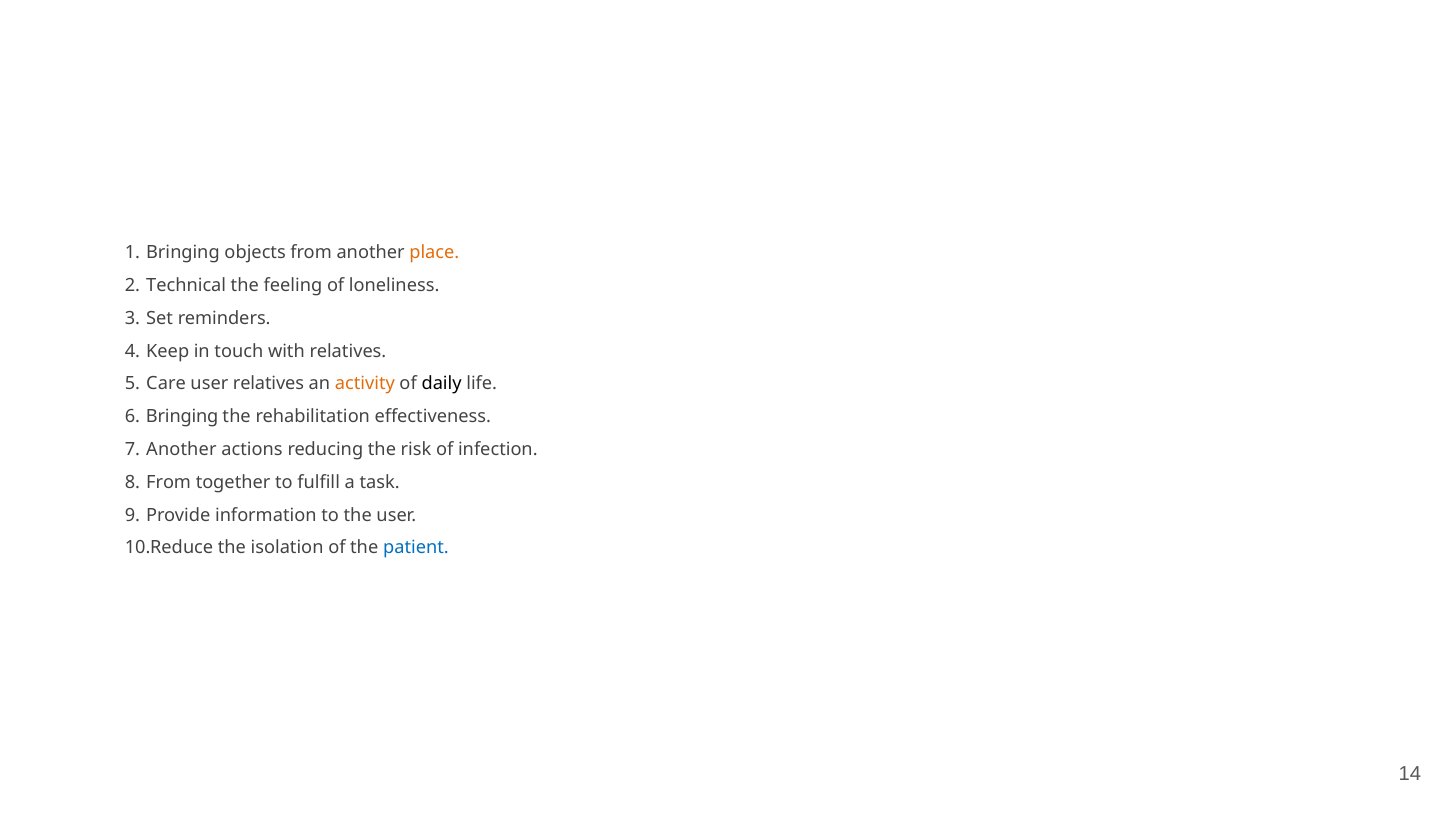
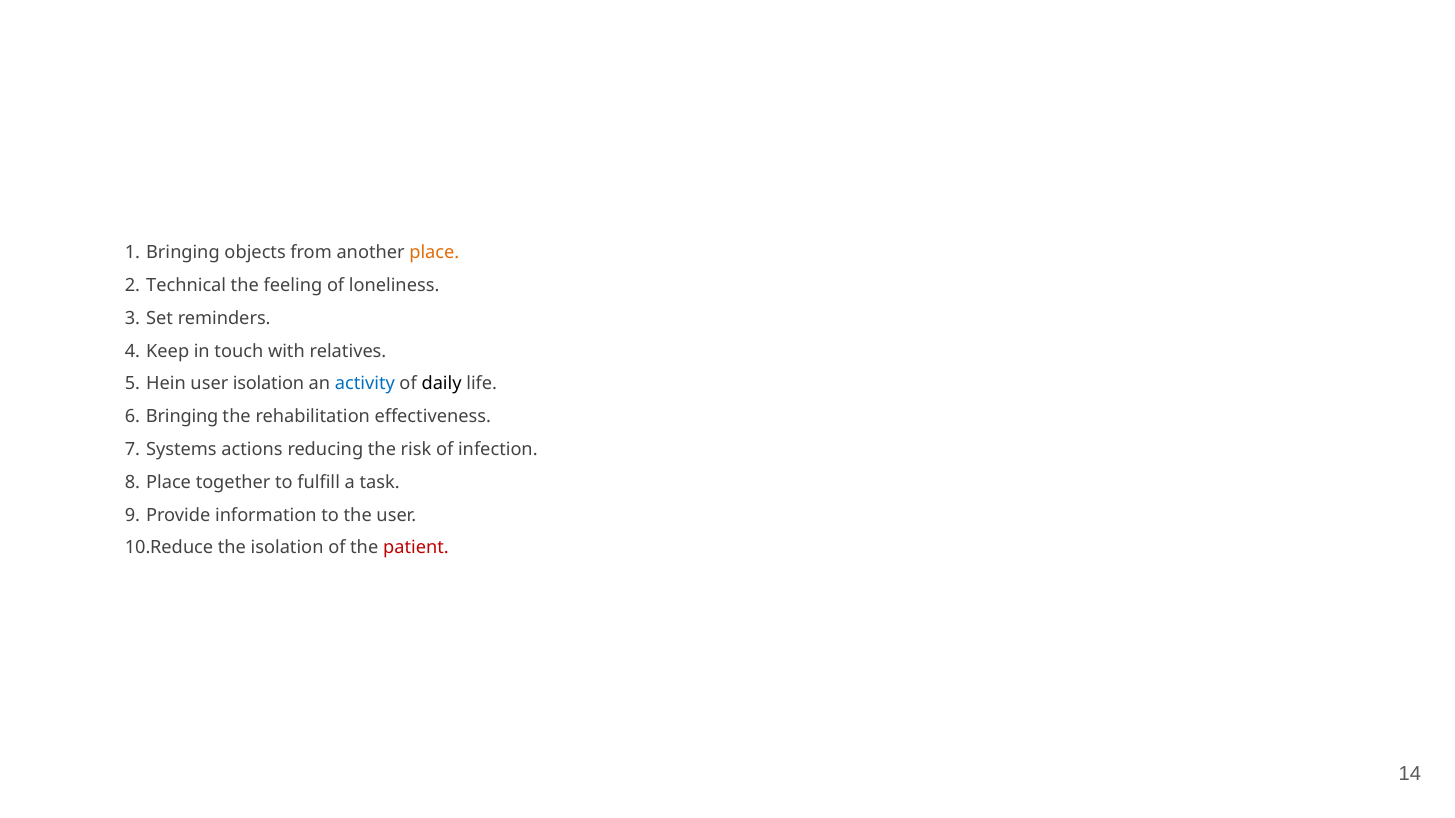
Care: Care -> Hein (166, 384)
user relatives: relatives -> isolation (268, 384)
activity colour: orange -> blue (365, 384)
Another: Another -> Systems (181, 450)
From: From -> Place (169, 483)
patient colour: blue -> red (416, 548)
